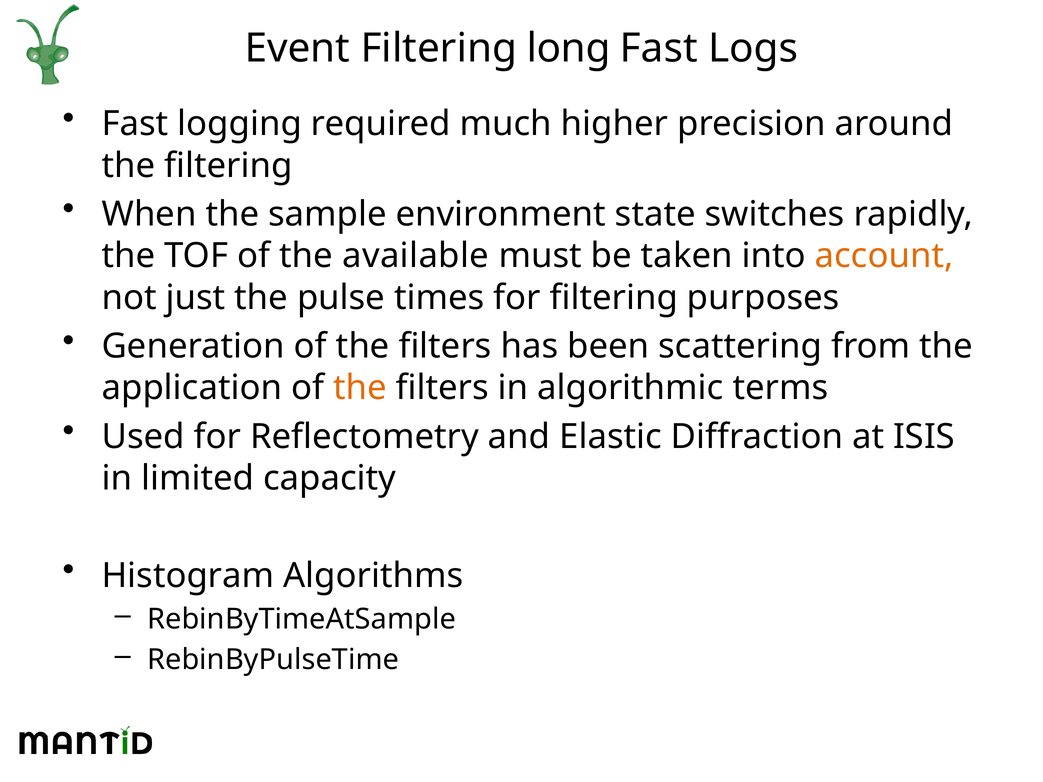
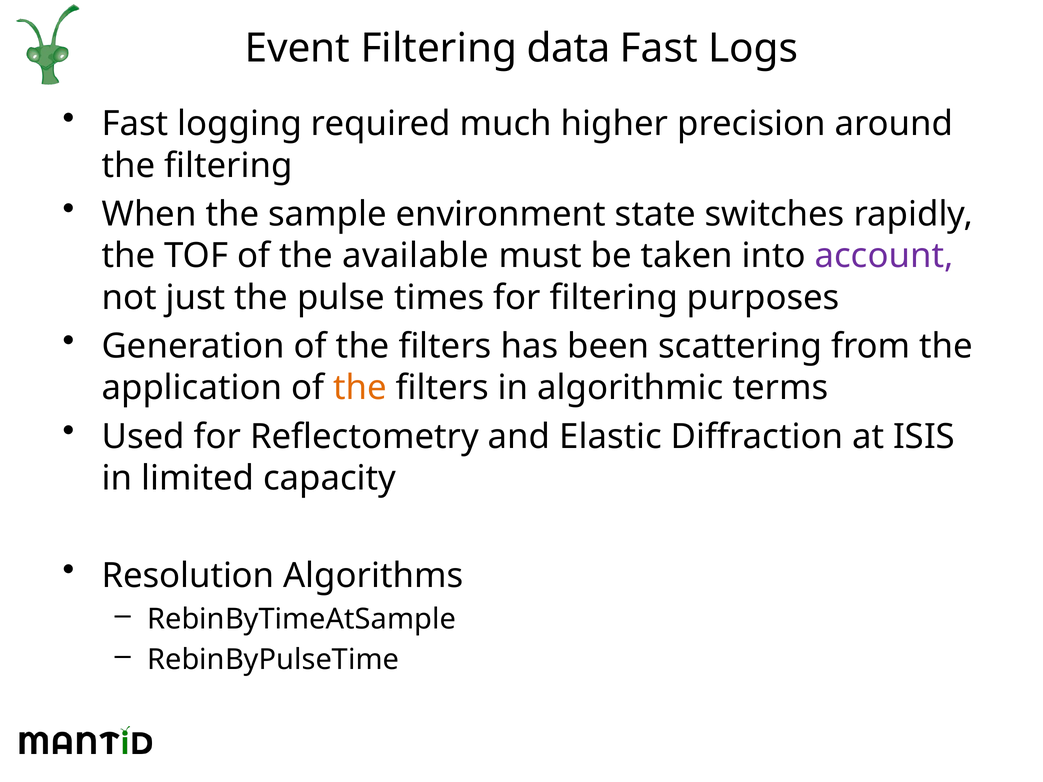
long: long -> data (569, 48)
account colour: orange -> purple (884, 256)
Histogram: Histogram -> Resolution (188, 576)
